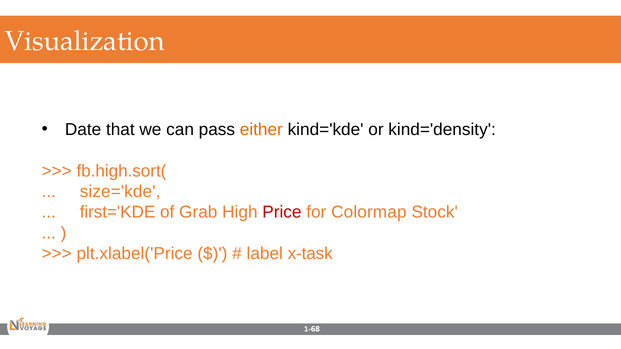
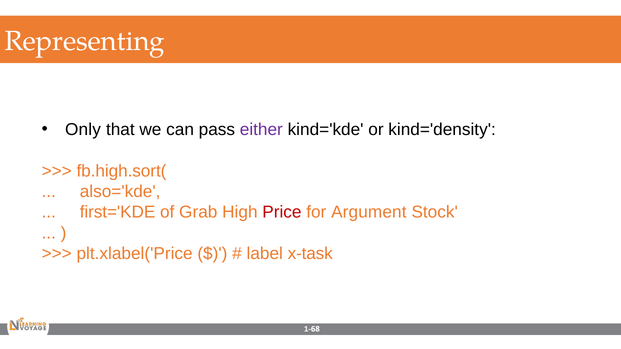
Visualization: Visualization -> Representing (85, 41)
Date: Date -> Only (83, 130)
either colour: orange -> purple (261, 130)
size='kde: size='kde -> also='kde (120, 192)
Colormap: Colormap -> Argument (369, 213)
